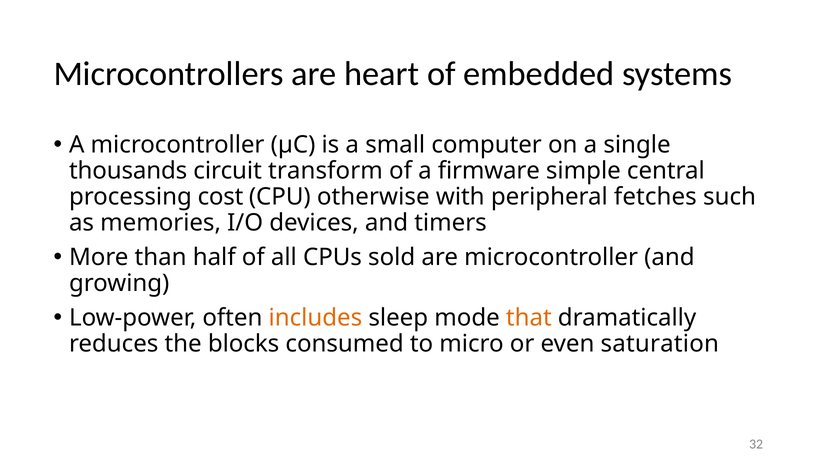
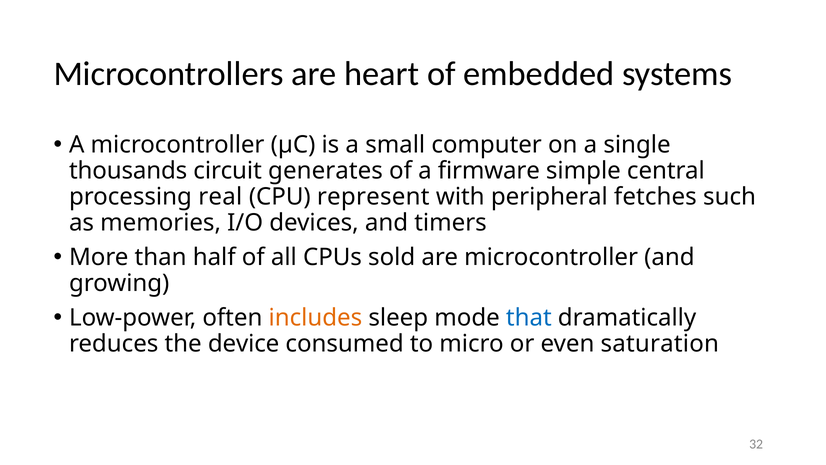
transform: transform -> generates (325, 170)
cost: cost -> real (220, 196)
otherwise: otherwise -> represent (373, 196)
that colour: orange -> blue (529, 318)
blocks: blocks -> device (244, 344)
